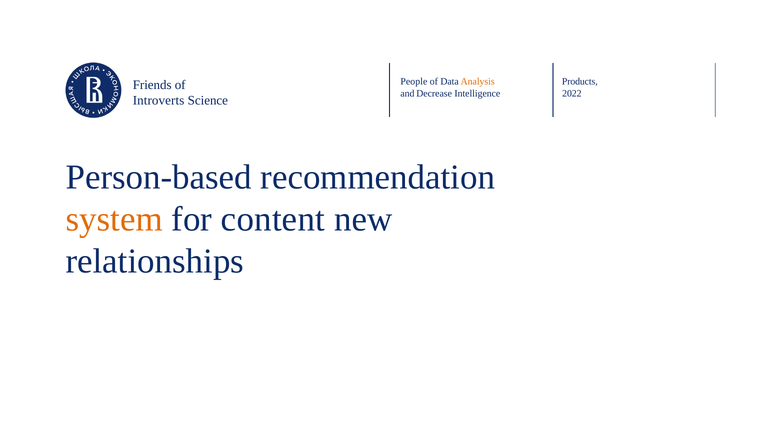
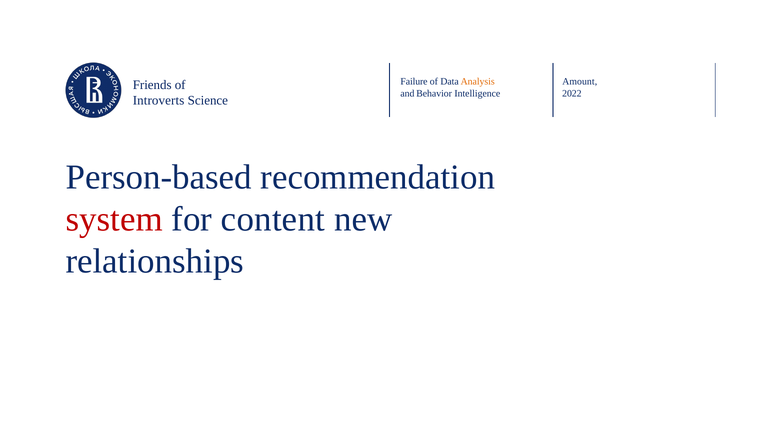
People: People -> Failure (414, 82)
Products: Products -> Amount (580, 82)
Decrease: Decrease -> Behavior (434, 93)
system colour: orange -> red (114, 219)
